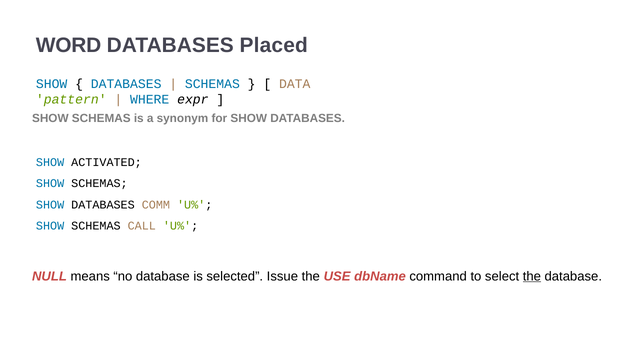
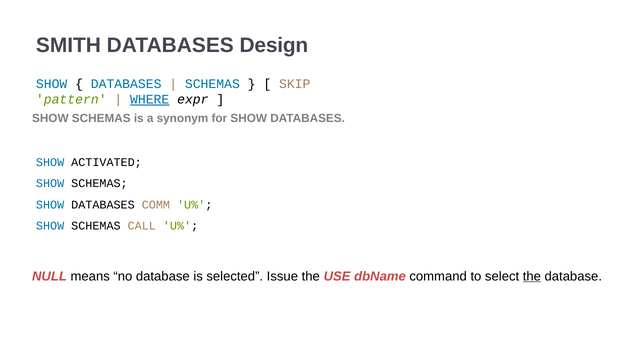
WORD: WORD -> SMITH (68, 45)
Placed: Placed -> Design (274, 45)
DATA: DATA -> SKIP (295, 84)
WHERE underline: none -> present (150, 99)
